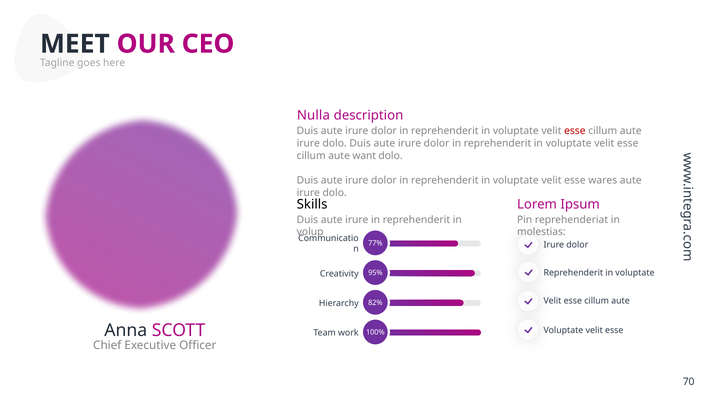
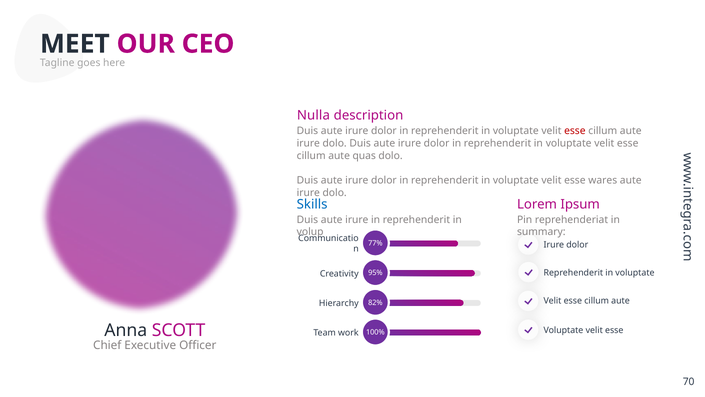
want: want -> quas (364, 156)
Skills colour: black -> blue (312, 204)
molestias: molestias -> summary (541, 232)
